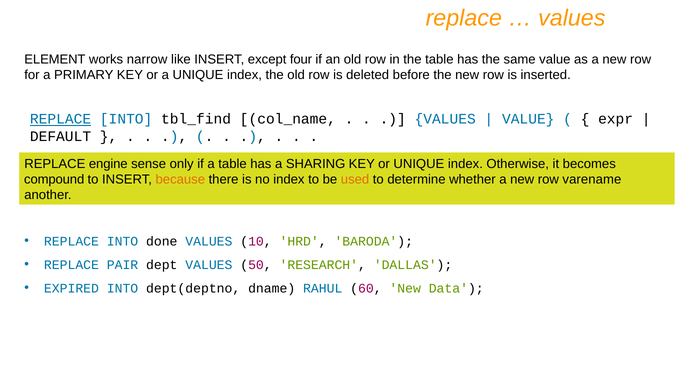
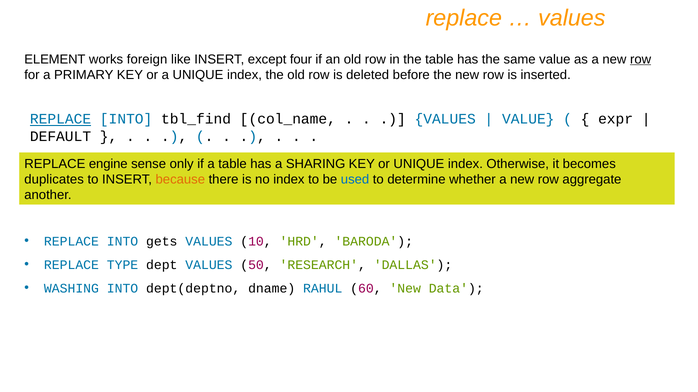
narrow: narrow -> foreign (147, 59)
row underline: none -> present (641, 59)
compound: compound -> duplicates (54, 180)
used colour: orange -> blue (355, 180)
varename: varename -> aggregate (592, 180)
done: done -> gets (162, 242)
PAIR: PAIR -> TYPE (123, 265)
EXPIRED: EXPIRED -> WASHING (71, 289)
